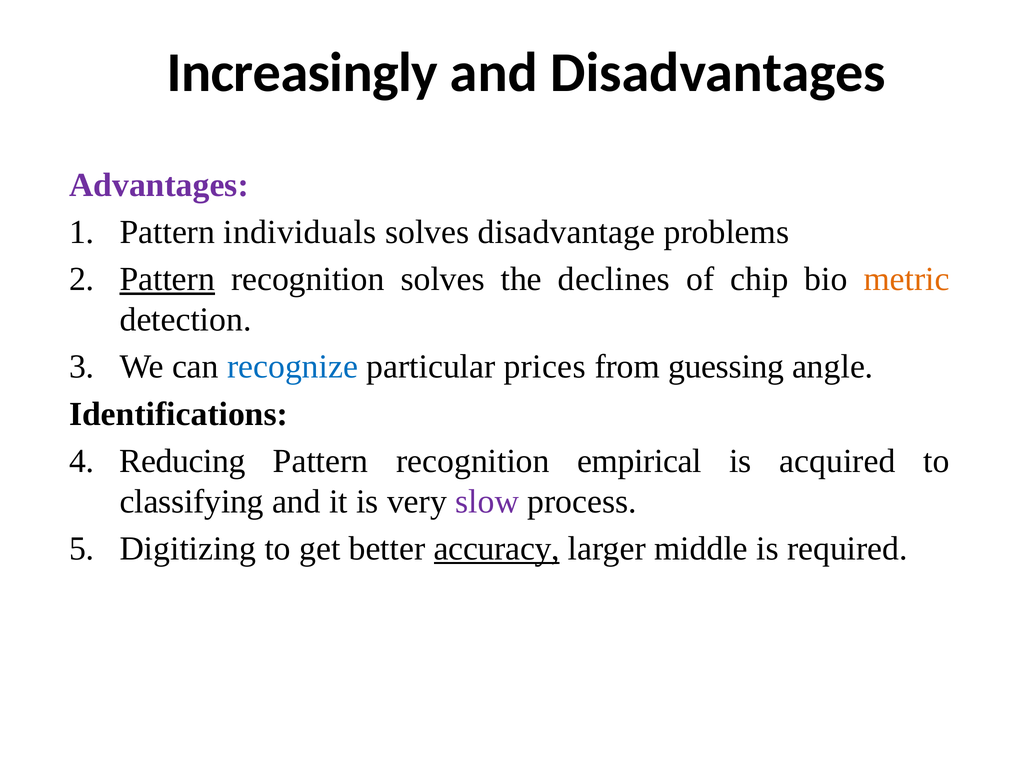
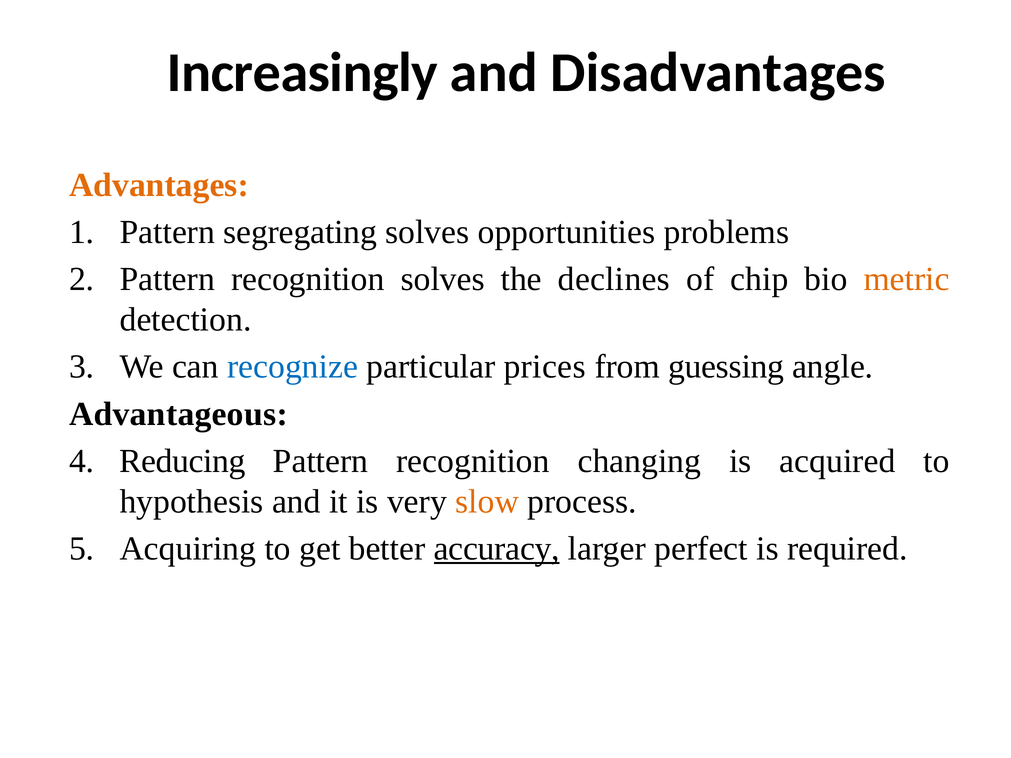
Advantages colour: purple -> orange (159, 185)
individuals: individuals -> segregating (300, 232)
disadvantage: disadvantage -> opportunities (567, 232)
Pattern underline: present -> none (167, 279)
Identifications: Identifications -> Advantageous (178, 414)
empirical: empirical -> changing (639, 461)
classifying: classifying -> hypothesis (192, 502)
slow colour: purple -> orange (487, 502)
Digitizing: Digitizing -> Acquiring (188, 549)
middle: middle -> perfect (701, 549)
